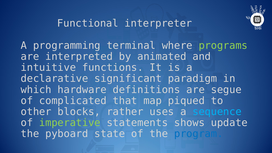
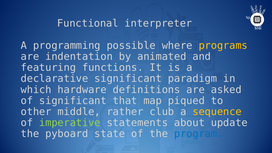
terminal: terminal -> possible (131, 46)
programs colour: light green -> yellow (223, 46)
interpreted: interpreted -> indentation (79, 57)
intuitive: intuitive -> featuring (48, 68)
segue: segue -> asked (226, 90)
of complicated: complicated -> significant (73, 101)
blocks: blocks -> middle (79, 112)
uses: uses -> club (162, 112)
sequence colour: light blue -> yellow (217, 112)
shows: shows -> about (189, 123)
